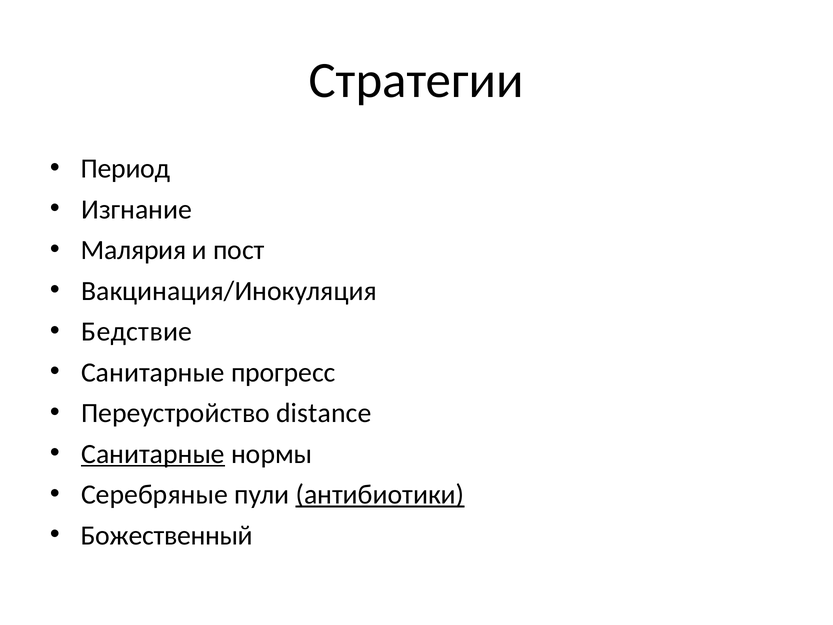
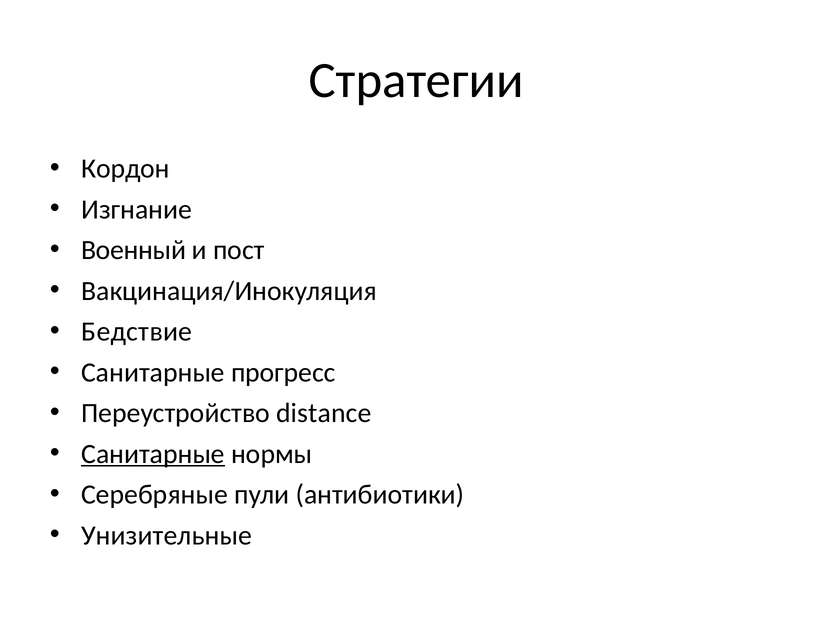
Период: Период -> Кордон (125, 169)
Малярия: Малярия -> Военный (134, 250)
антибиотики underline: present -> none (380, 494)
Божественный: Божественный -> Унизительные (167, 535)
